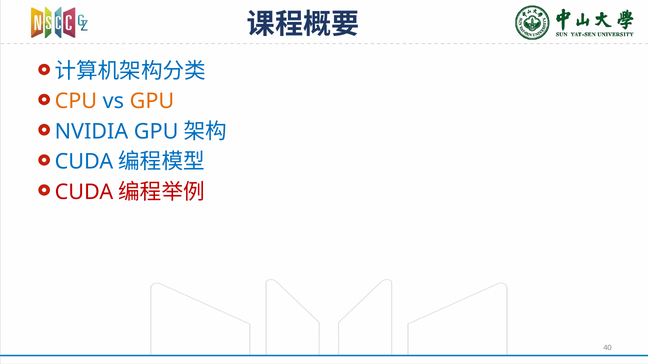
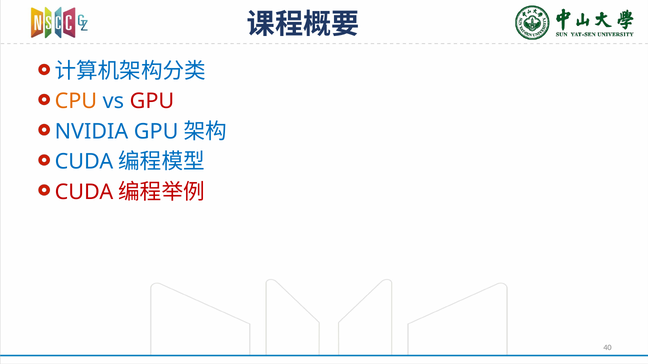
GPU colour: orange -> red (152, 101)
